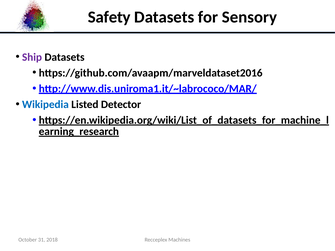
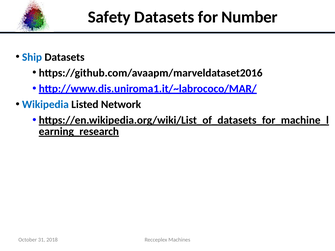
Sensory: Sensory -> Number (250, 17)
Ship colour: purple -> blue (32, 57)
Detector: Detector -> Network (121, 105)
